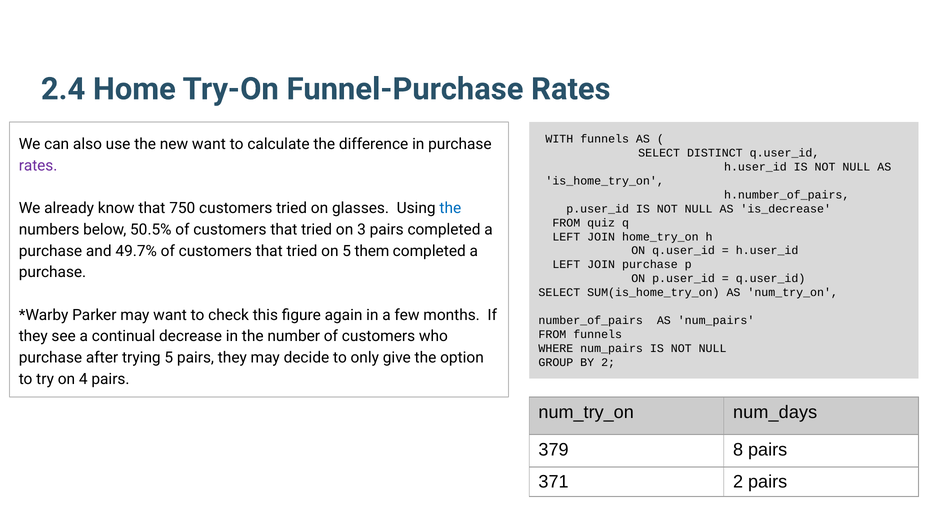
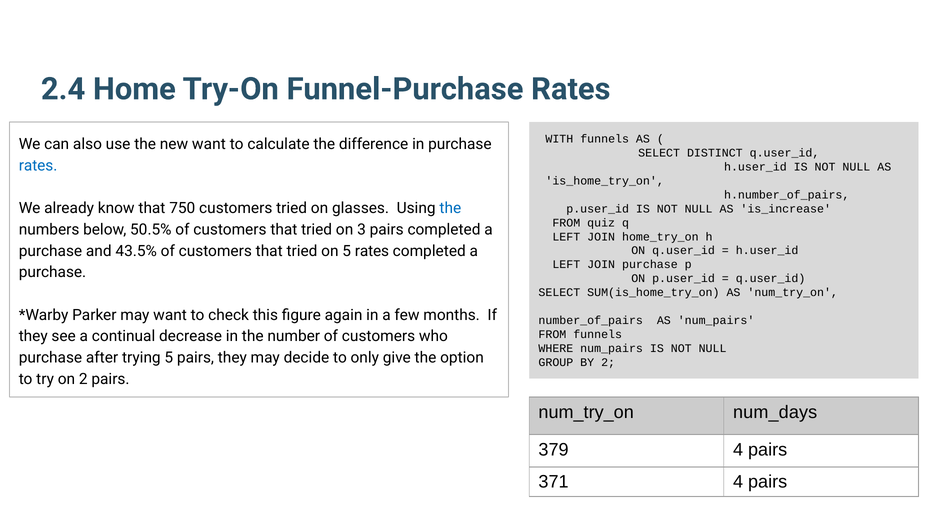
rates colour: purple -> blue (38, 166)
is_decrease: is_decrease -> is_increase (786, 209)
49.7%: 49.7% -> 43.5% (136, 251)
5 them: them -> rates (372, 251)
on 4: 4 -> 2 (83, 379)
379 8: 8 -> 4 (738, 450)
371 2: 2 -> 4 (738, 482)
